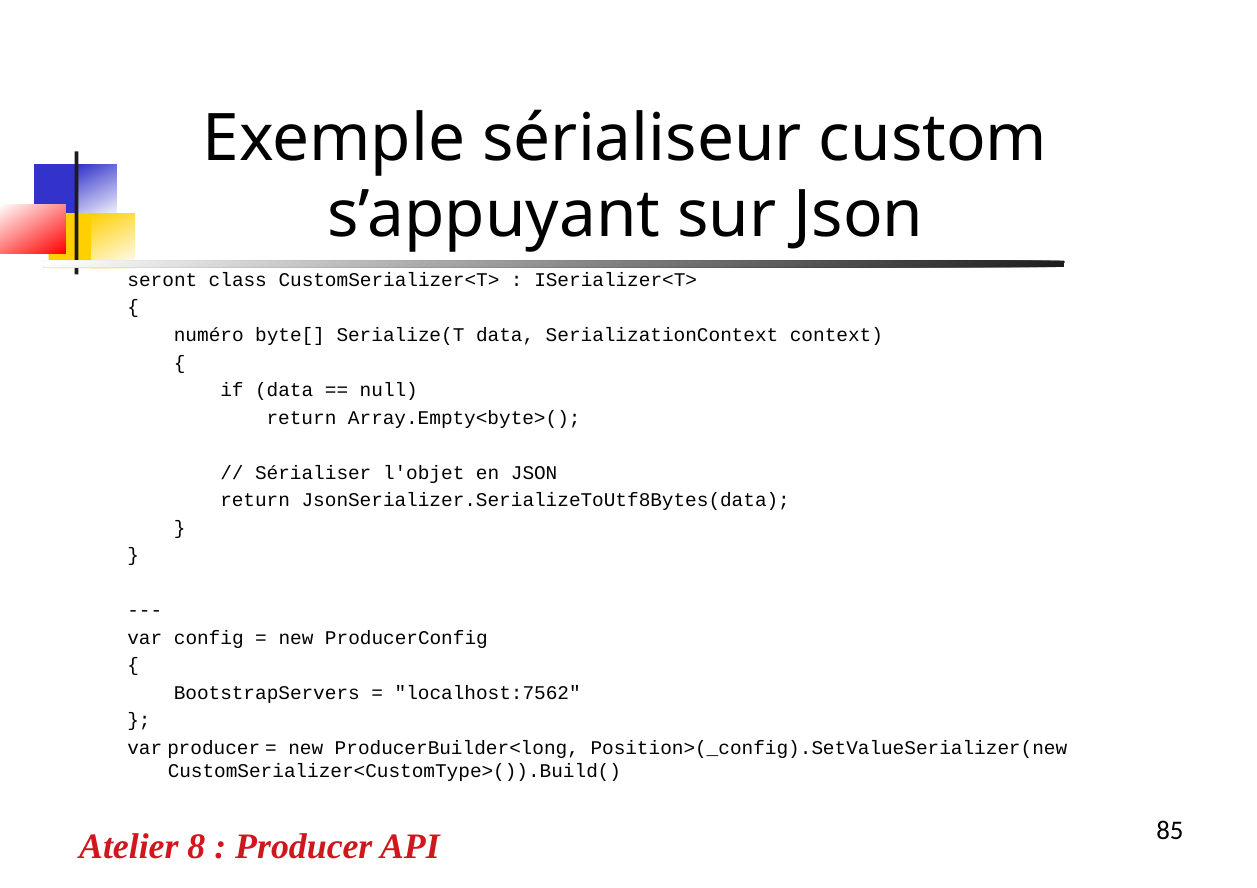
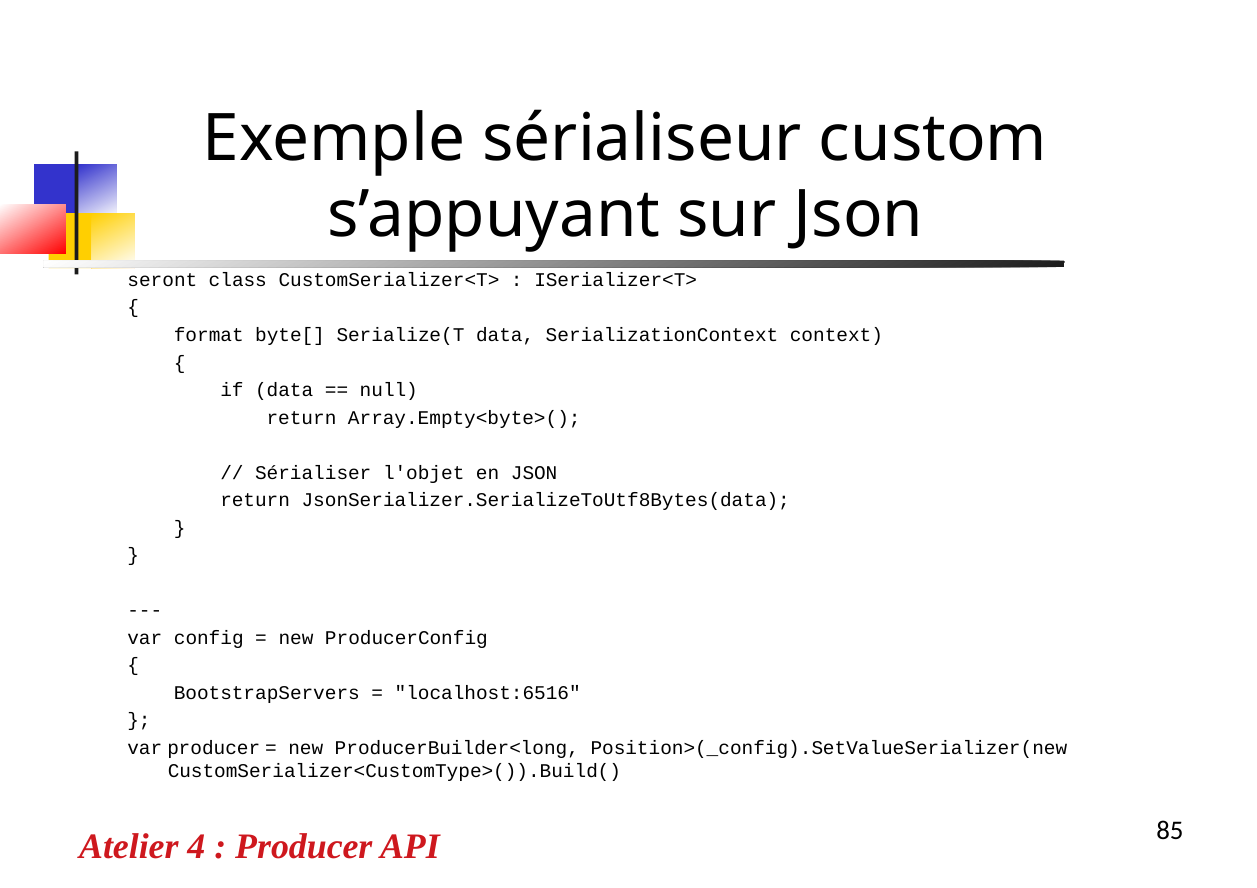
numéro: numéro -> format (209, 335)
localhost:7562: localhost:7562 -> localhost:6516 (488, 694)
8: 8 -> 4 (196, 847)
